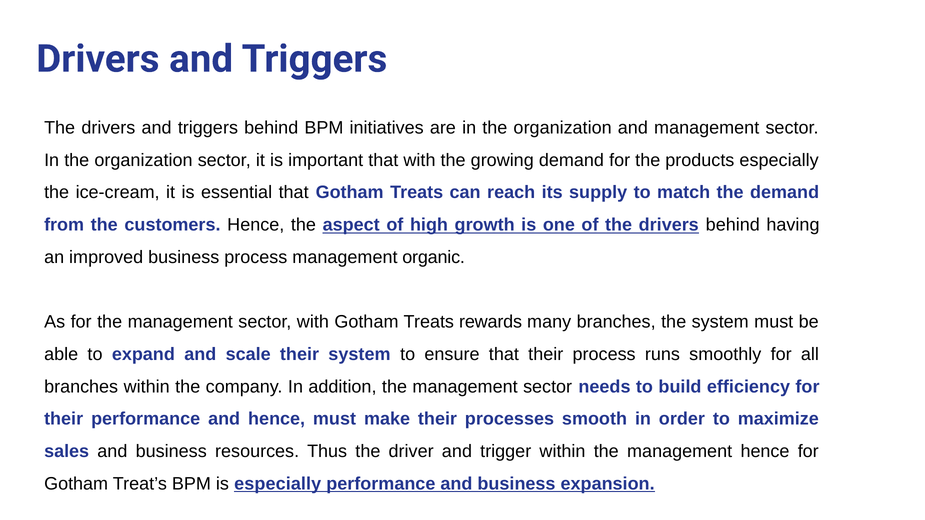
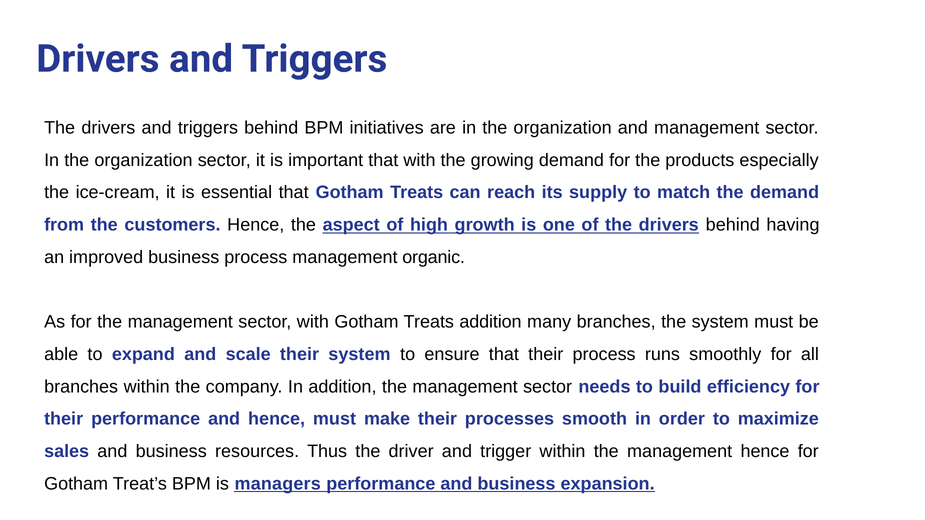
Treats rewards: rewards -> addition (491, 322)
is especially: especially -> managers (278, 484)
